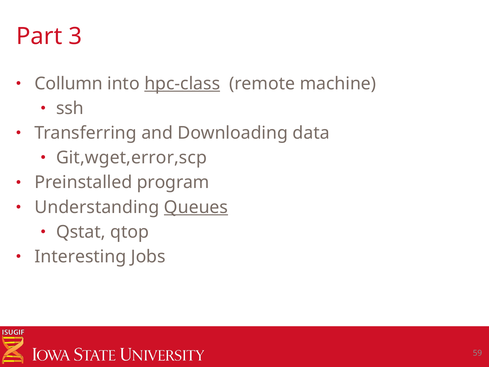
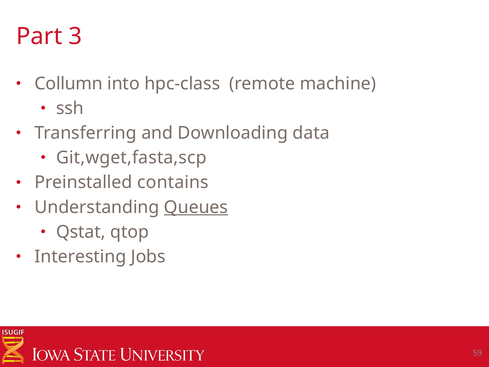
hpc-class underline: present -> none (182, 84)
Git,wget,error,scp: Git,wget,error,scp -> Git,wget,fasta,scp (131, 158)
program: program -> contains (173, 182)
